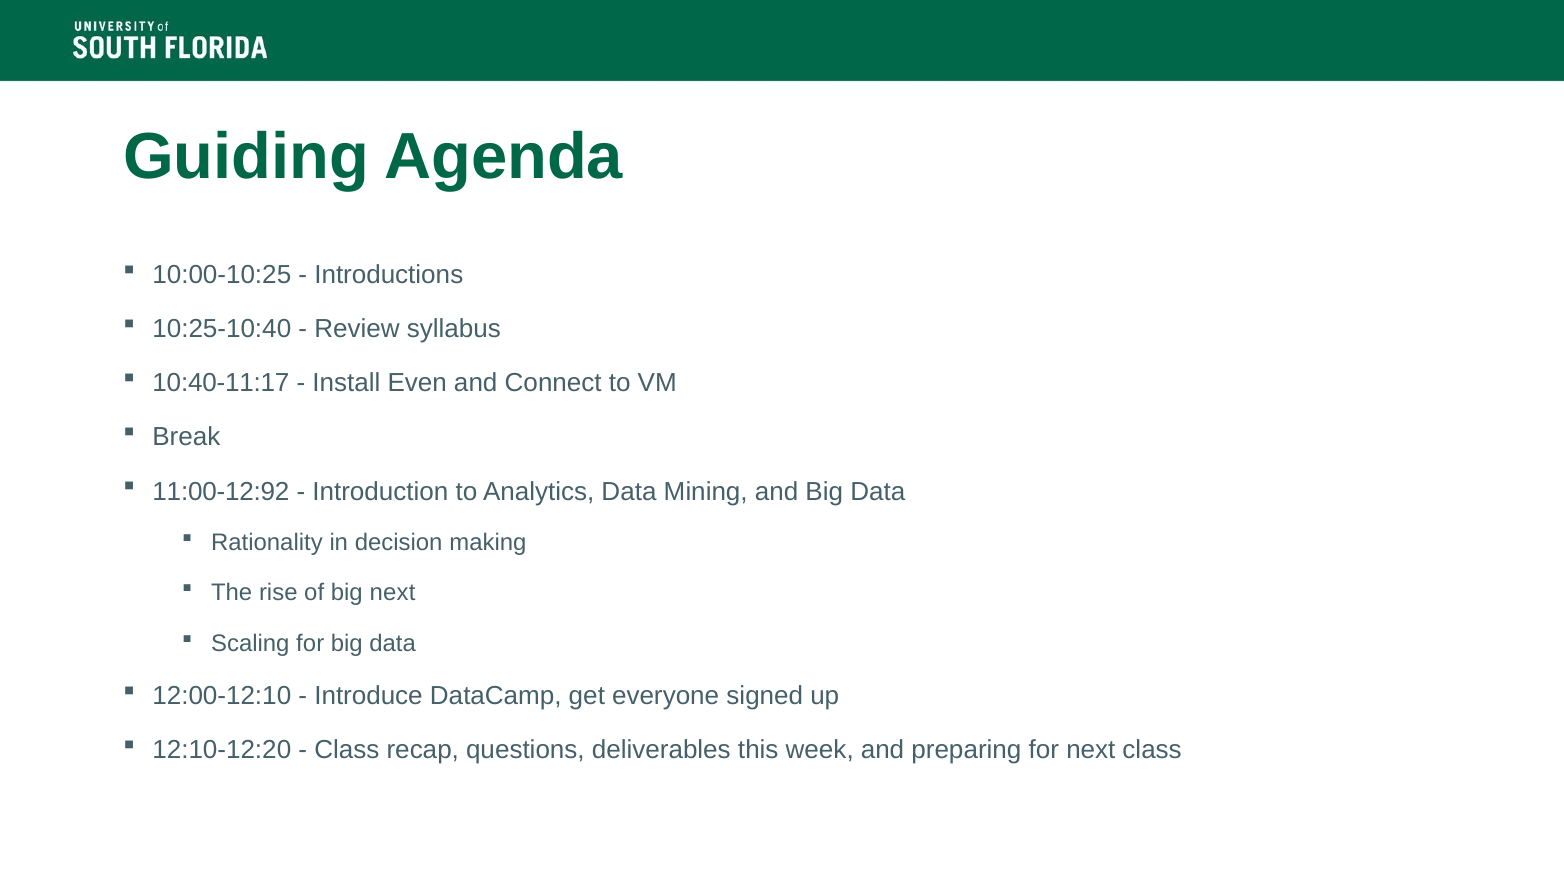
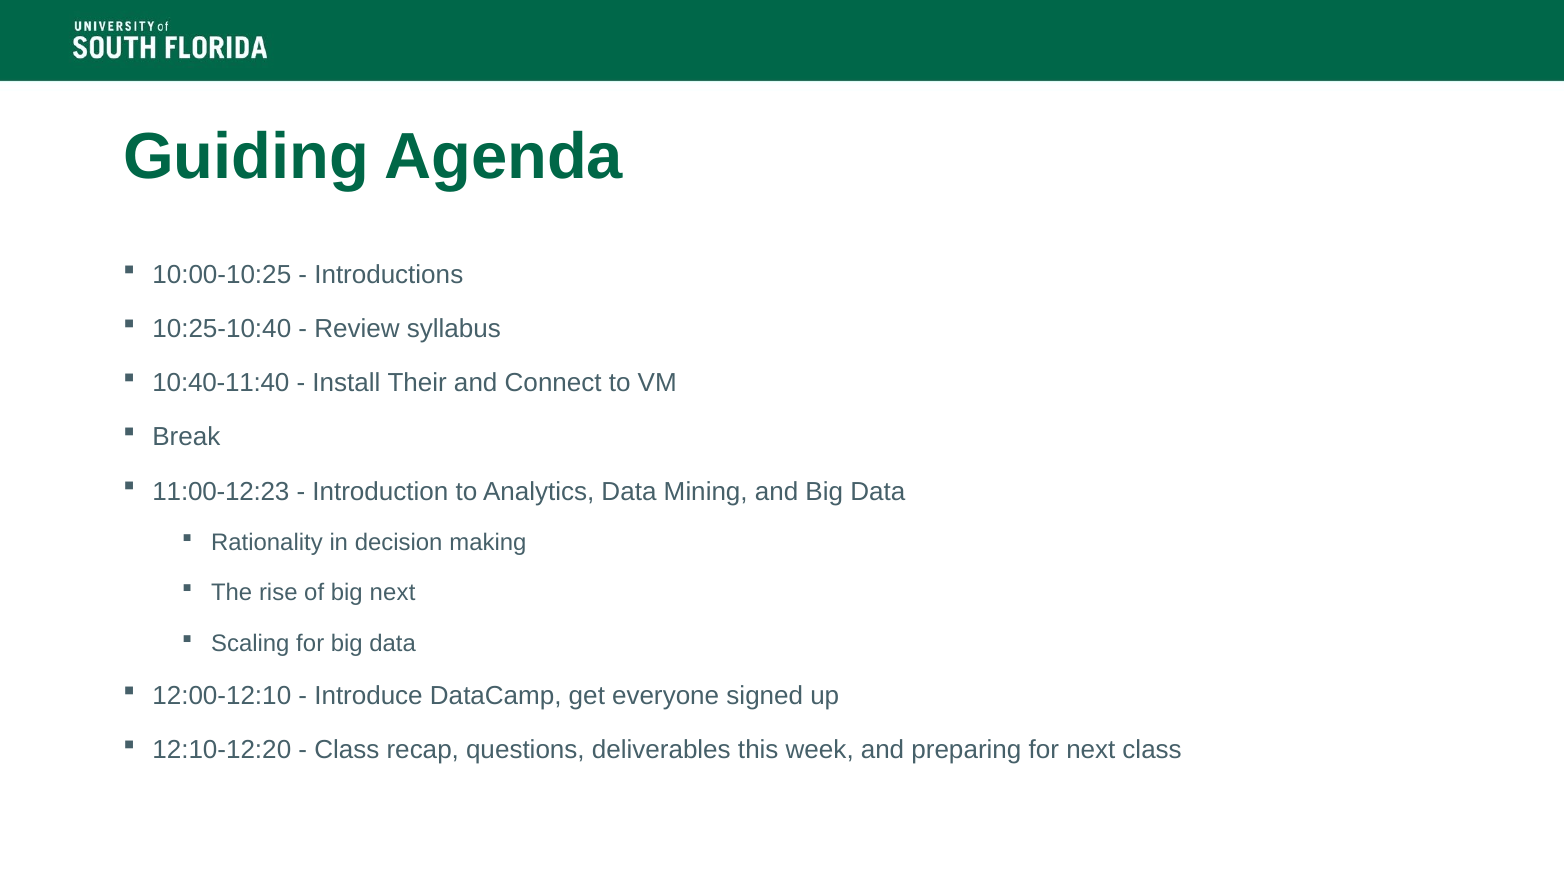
10:40-11:17: 10:40-11:17 -> 10:40-11:40 (221, 383)
Even: Even -> Their (417, 383)
11:00-12:92: 11:00-12:92 -> 11:00-12:23 (221, 491)
